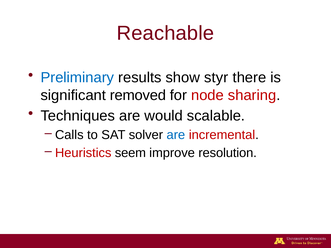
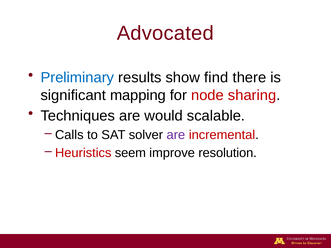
Reachable: Reachable -> Advocated (165, 33)
styr: styr -> find (216, 78)
removed: removed -> mapping (138, 95)
are colour: blue -> purple (176, 135)
